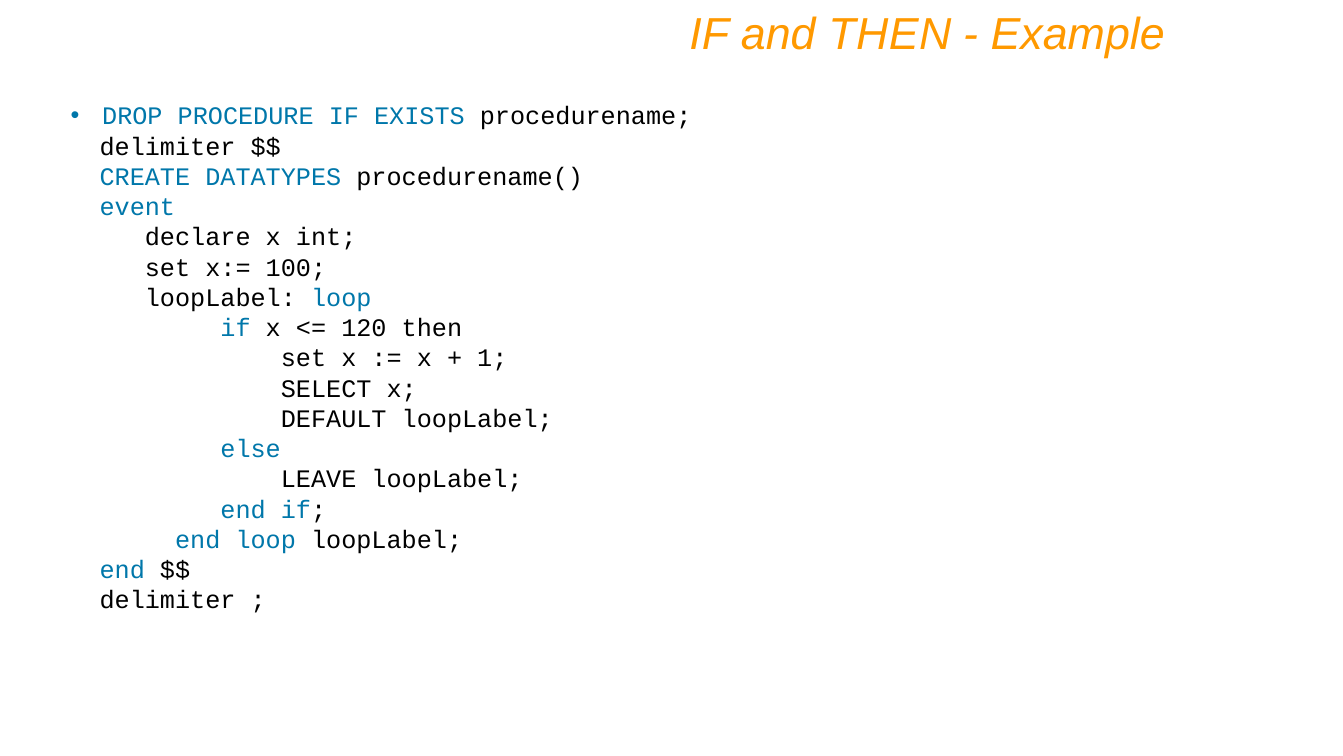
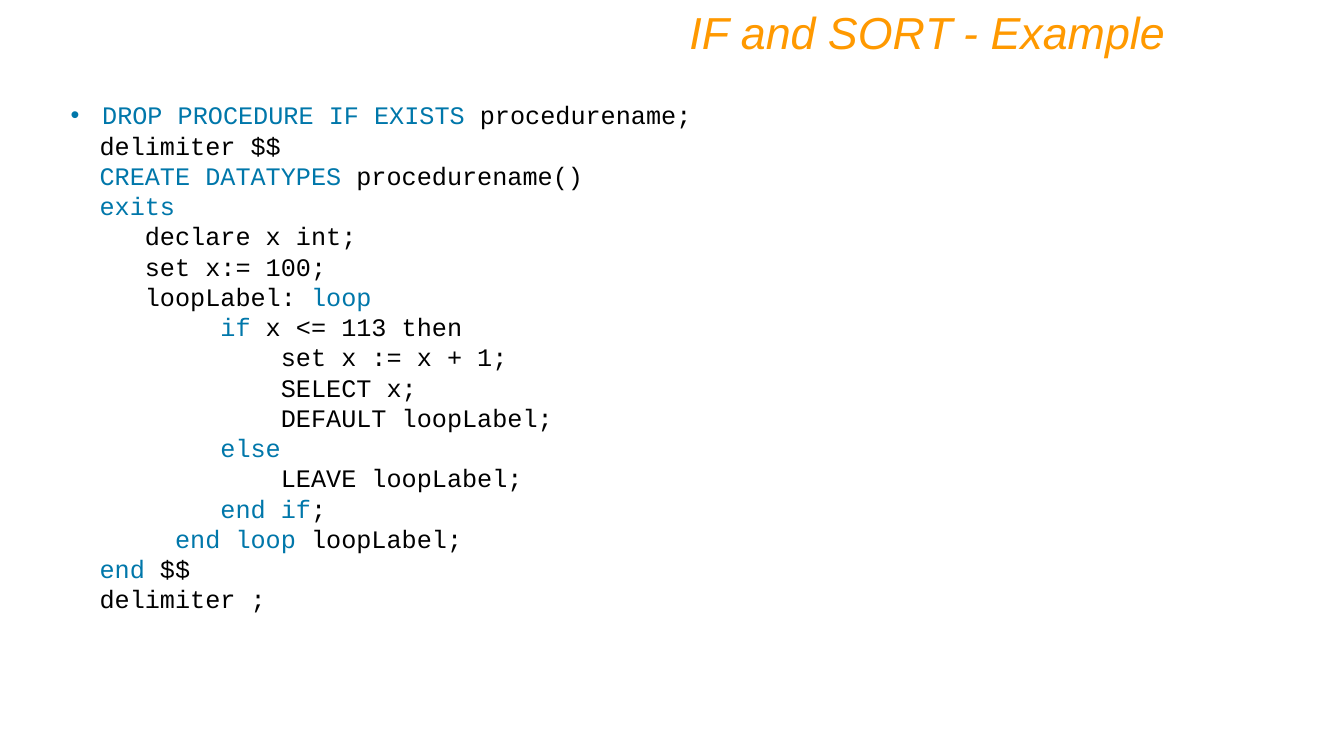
and THEN: THEN -> SORT (890, 35)
event: event -> exits (137, 207)
120: 120 -> 113 (364, 328)
